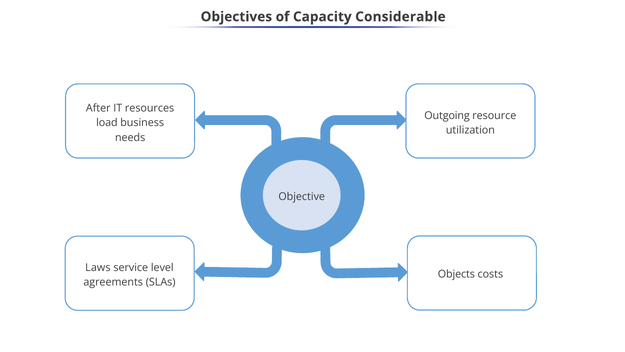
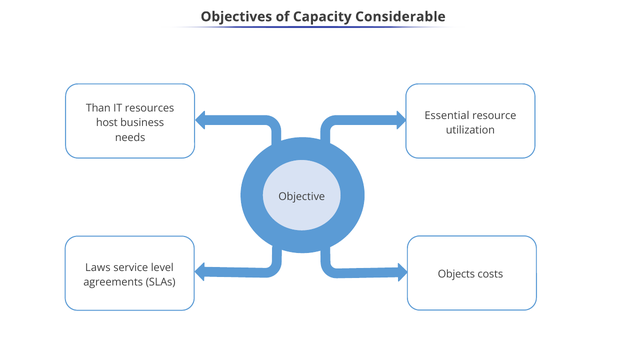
After: After -> Than (98, 108)
Outgoing: Outgoing -> Essential (447, 115)
load: load -> host (107, 123)
